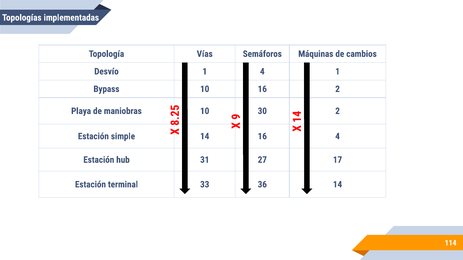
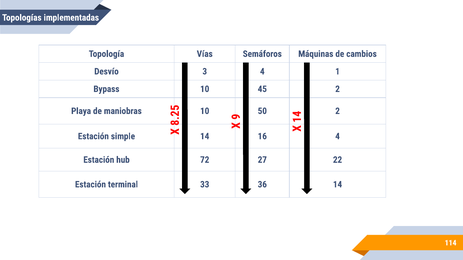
Desvío 1: 1 -> 3 (205, 72)
10 16: 16 -> 45 (262, 89)
30: 30 -> 50 (262, 111)
31: 31 -> 72 (205, 160)
17: 17 -> 22 (338, 160)
